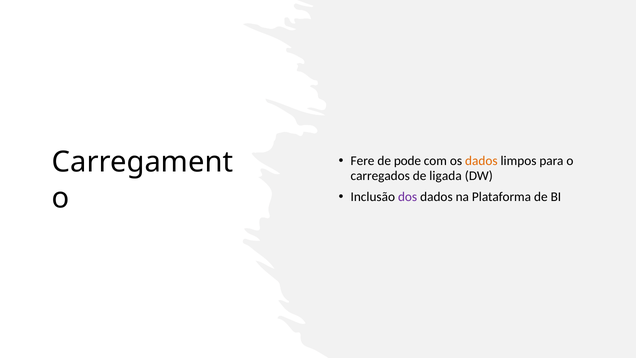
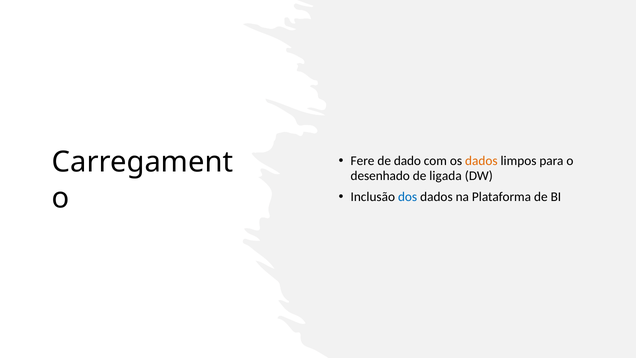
pode: pode -> dado (407, 161)
carregados: carregados -> desenhado (380, 176)
dos colour: purple -> blue (408, 197)
